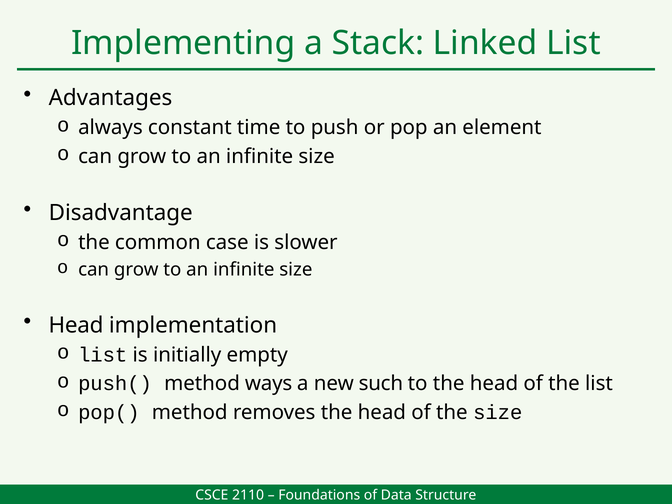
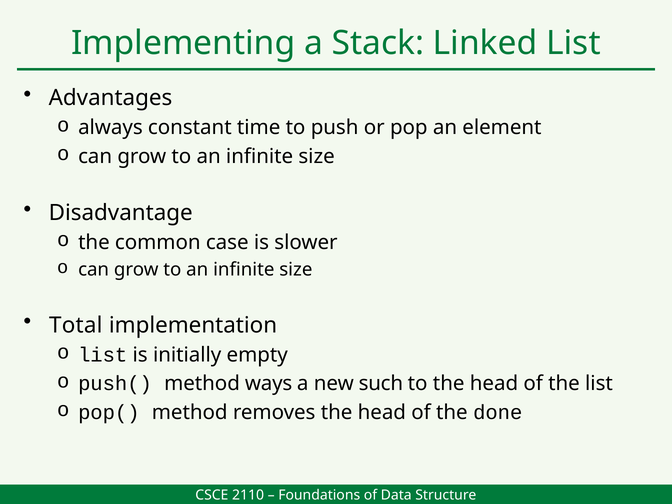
Head: Head -> Total (76, 325)
the size: size -> done (498, 412)
